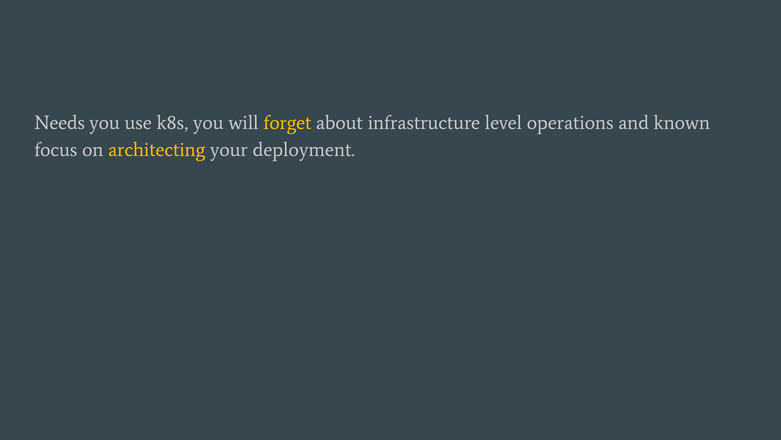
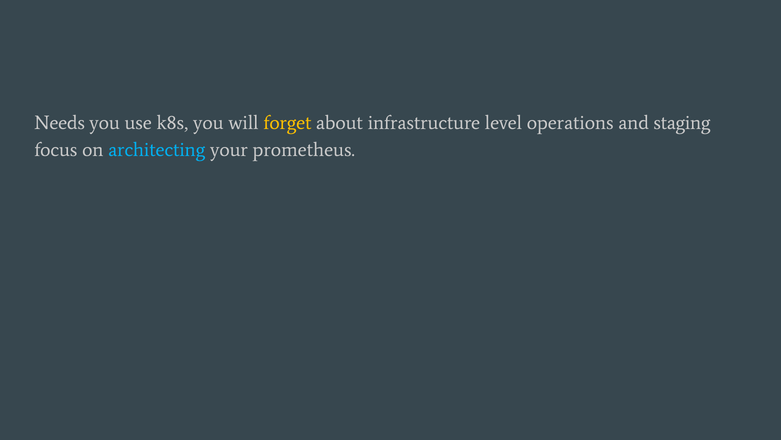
known: known -> staging (682, 123)
architecting colour: yellow -> light blue (157, 150)
deployment: deployment -> prometheus (304, 150)
